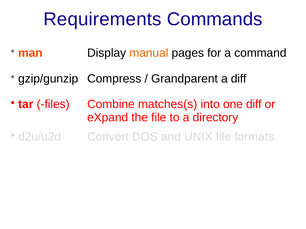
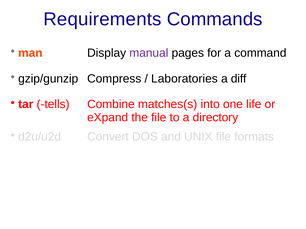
manual colour: orange -> purple (149, 53)
Grandparent: Grandparent -> Laboratories (184, 79)
files: files -> tells (53, 105)
one diff: diff -> life (254, 105)
